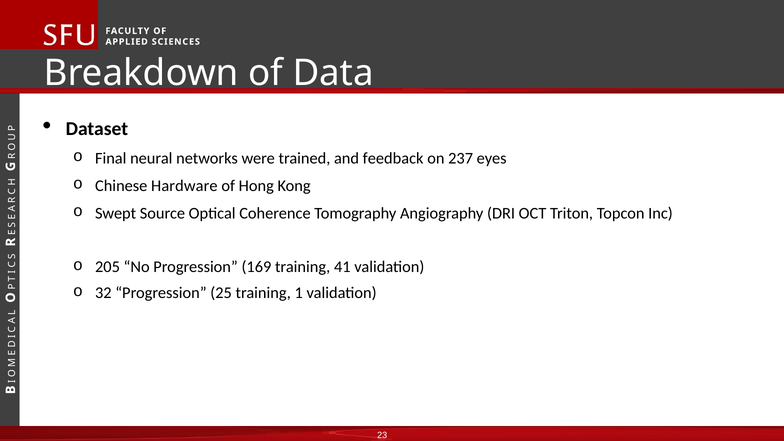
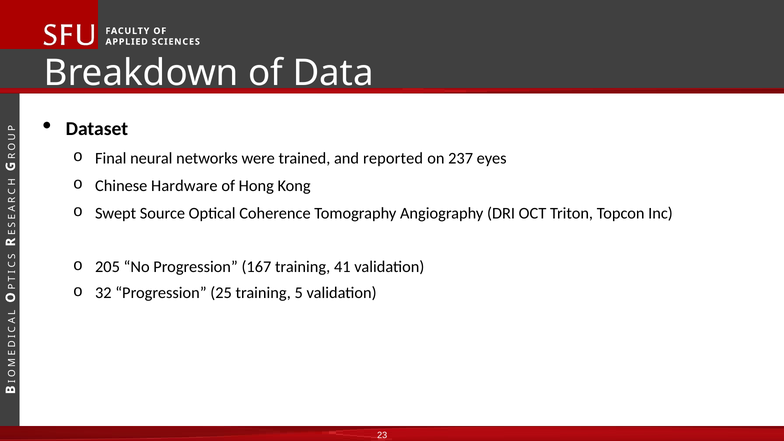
feedback: feedback -> reported (393, 158)
169: 169 -> 167 (256, 267)
1: 1 -> 5 (299, 293)
